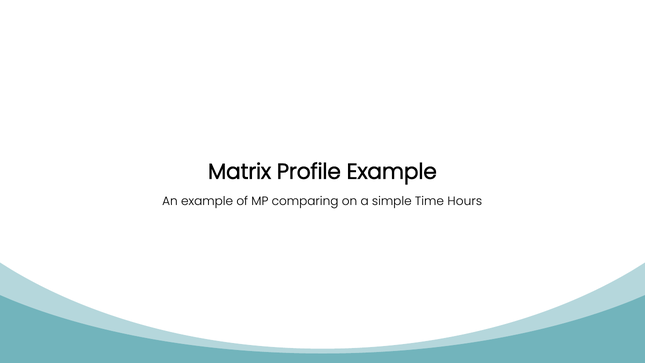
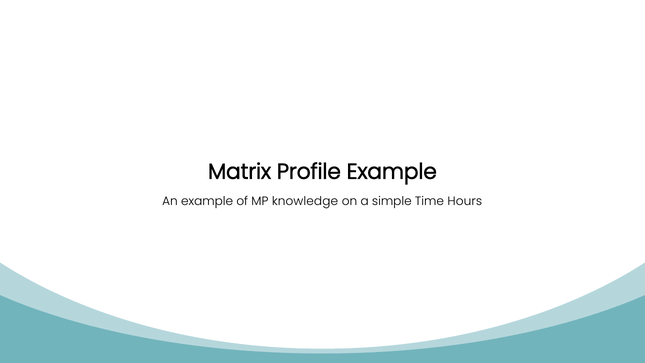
comparing: comparing -> knowledge (305, 201)
